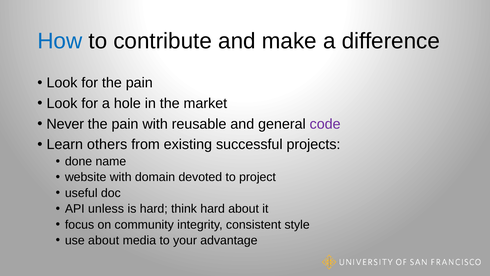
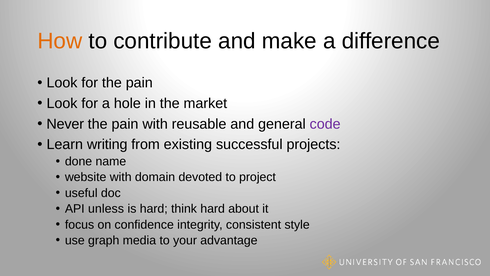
How colour: blue -> orange (60, 41)
others: others -> writing (107, 144)
community: community -> confidence (144, 224)
use about: about -> graph (104, 240)
